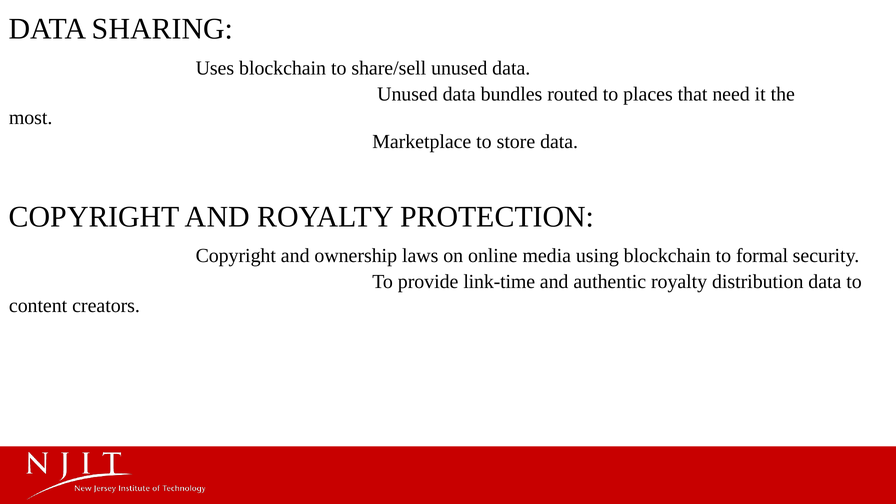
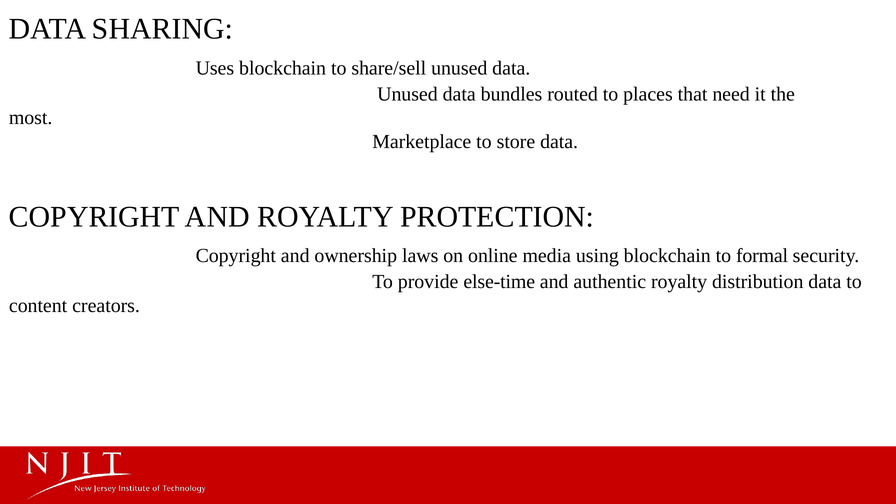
link-time: link-time -> else-time (499, 282)
